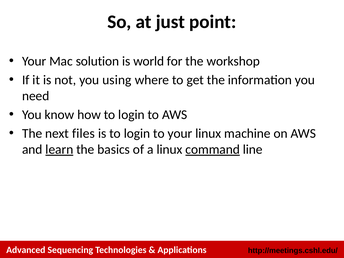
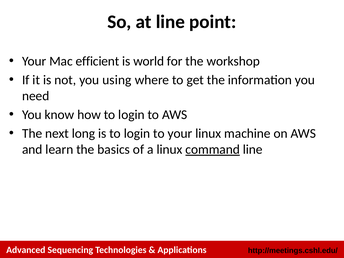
at just: just -> line (170, 22)
solution: solution -> efficient (97, 61)
files: files -> long (84, 133)
learn underline: present -> none (59, 150)
